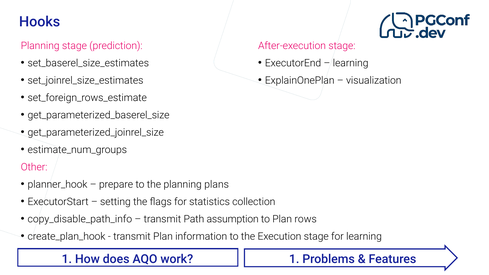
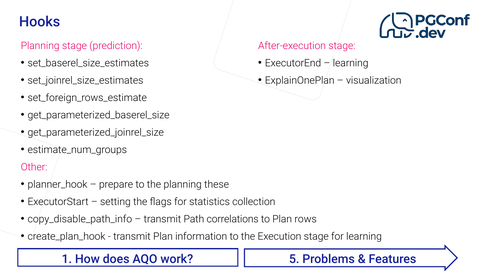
plans: plans -> these (217, 184)
assumption: assumption -> correlations (233, 219)
work 1: 1 -> 5 (294, 259)
